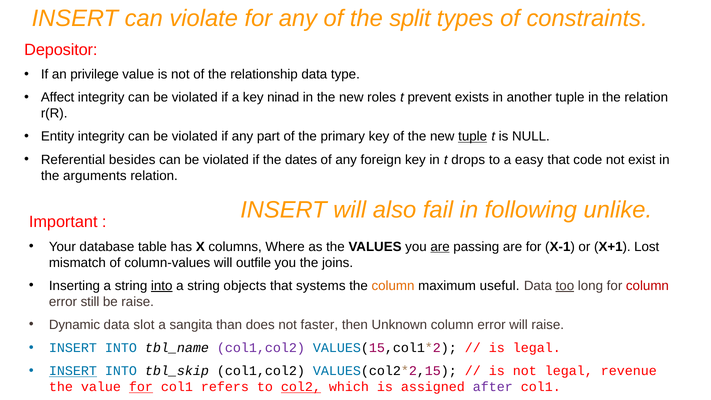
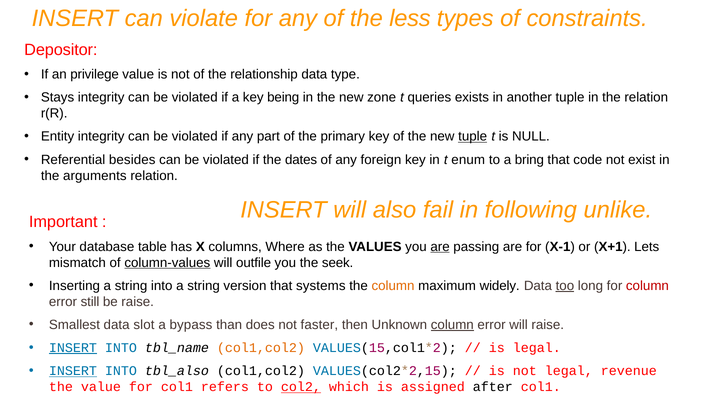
split: split -> less (410, 19)
Affect: Affect -> Stays (58, 97)
ninad: ninad -> being (283, 97)
roles: roles -> zone (382, 97)
prevent: prevent -> queries (429, 97)
drops: drops -> enum (468, 160)
easy: easy -> bring (529, 160)
Lost: Lost -> Lets (647, 247)
column-values underline: none -> present (167, 263)
joins: joins -> seek (338, 263)
into underline: present -> none (162, 286)
objects: objects -> version (245, 286)
useful: useful -> widely (500, 286)
Dynamic: Dynamic -> Smallest (74, 325)
sangita: sangita -> bypass (191, 325)
column underline: none -> present (452, 325)
INSERT underline: none -> present (73, 348)
col1,col2 colour: purple -> orange (261, 348)
tbl_skip: tbl_skip -> tbl_also (177, 371)
for underline: present -> none (141, 387)
after colour: purple -> black (493, 387)
